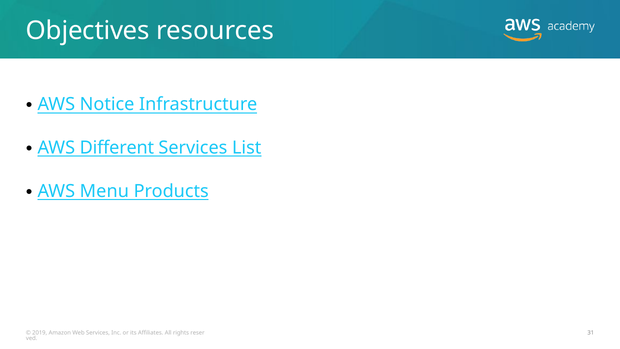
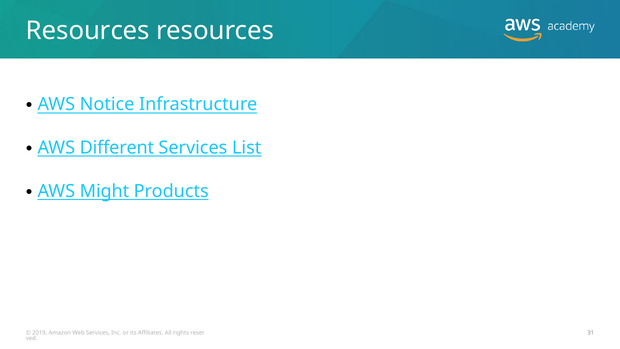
Objectives: Objectives -> Resources (88, 30)
Menu: Menu -> Might (104, 191)
